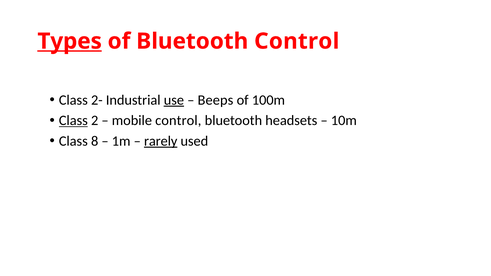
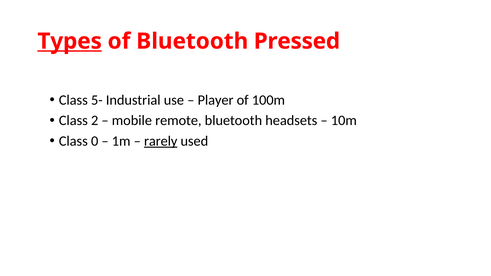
Bluetooth Control: Control -> Pressed (297, 41)
2-: 2- -> 5- (97, 100)
use underline: present -> none (174, 100)
Beeps: Beeps -> Player (216, 100)
Class underline: present -> none (73, 121)
mobile control: control -> remote (178, 121)
8: 8 -> 0 (95, 141)
